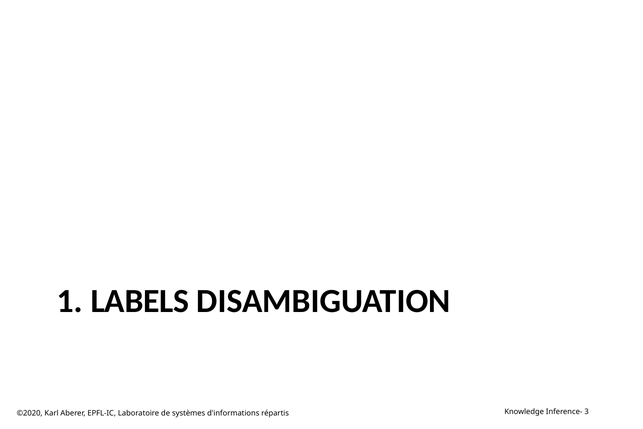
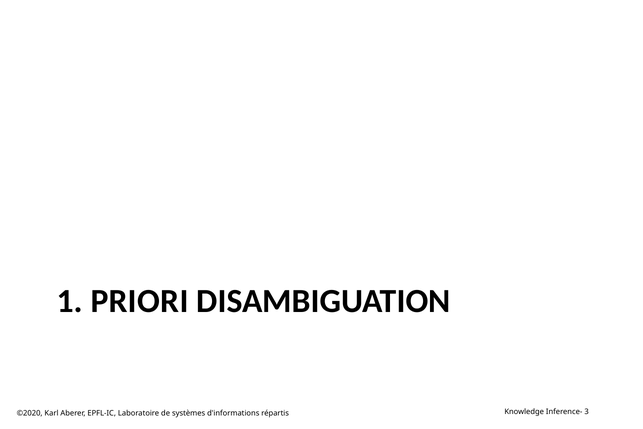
LABELS: LABELS -> PRIORI (140, 301)
